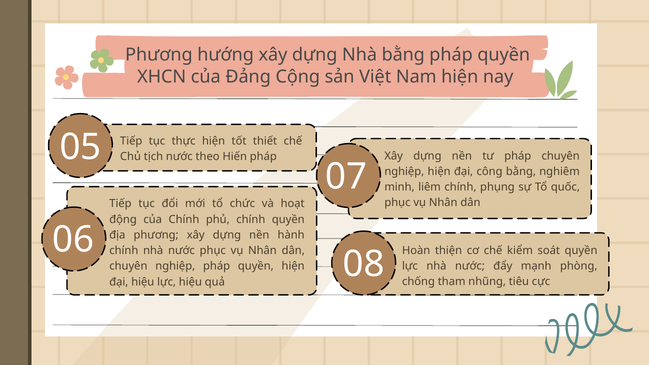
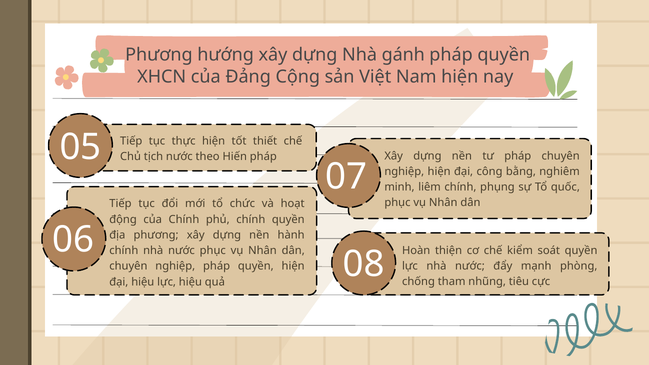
Nhà bằng: bằng -> gánh (403, 55)
